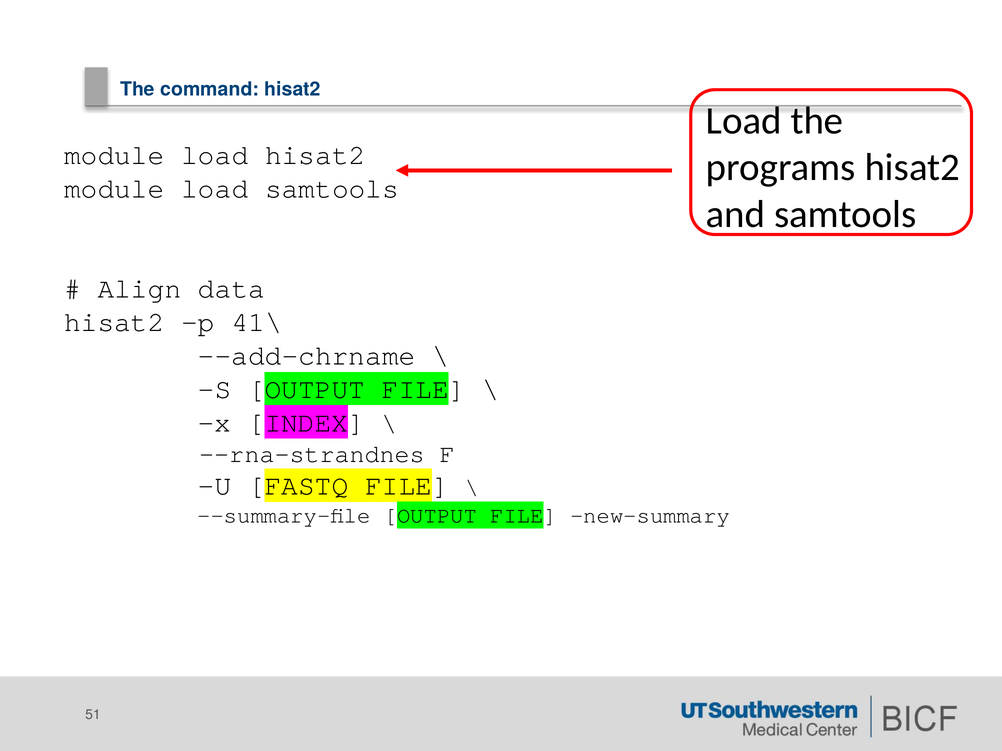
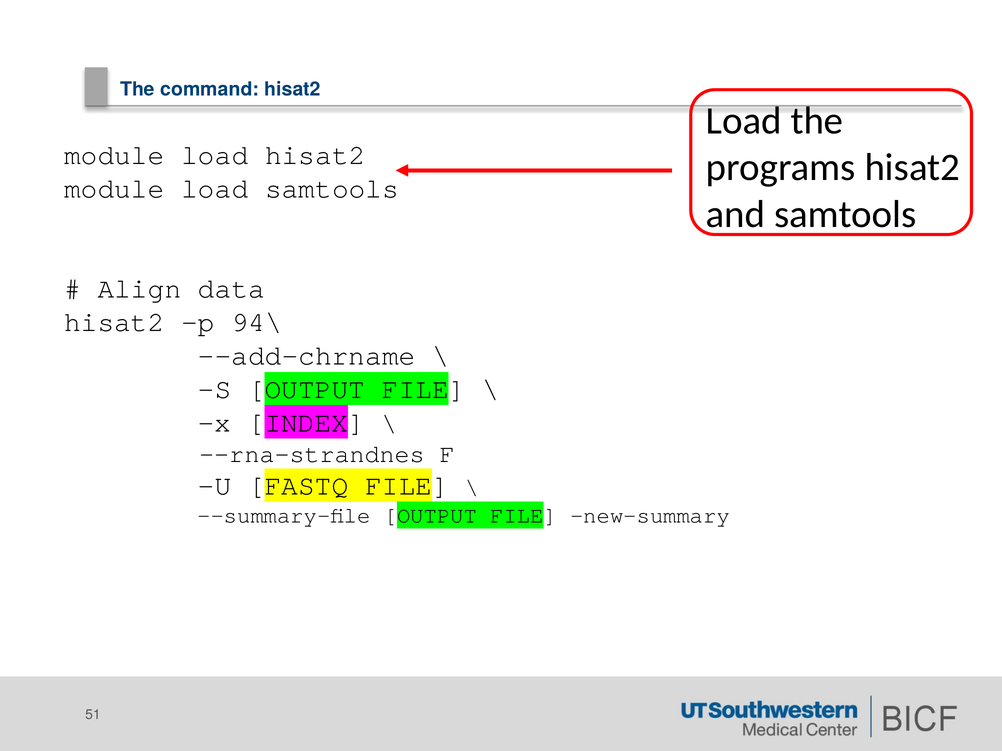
41\: 41\ -> 94\ (257, 322)
